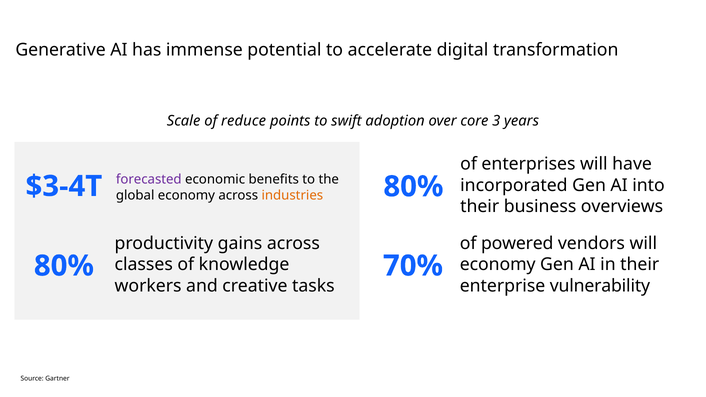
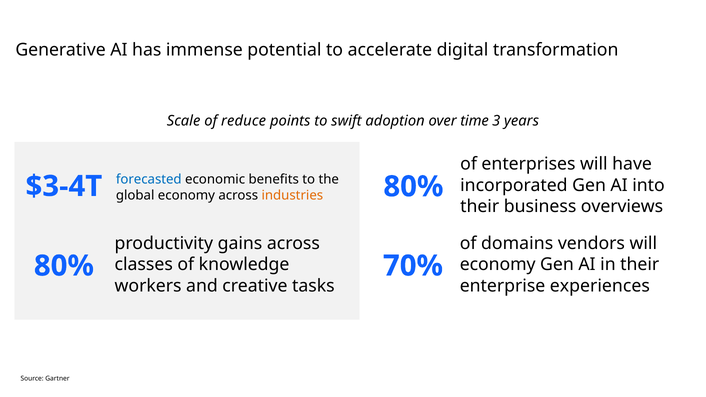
core: core -> time (474, 121)
forecasted colour: purple -> blue (149, 180)
powered: powered -> domains (517, 244)
vulnerability: vulnerability -> experiences (600, 286)
